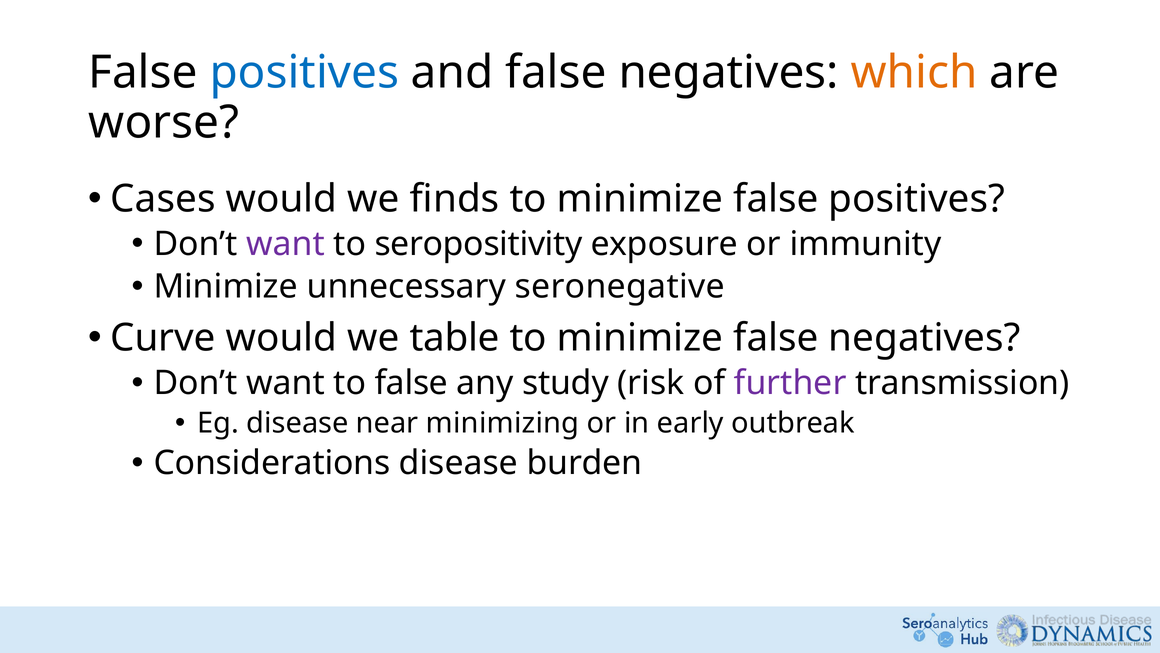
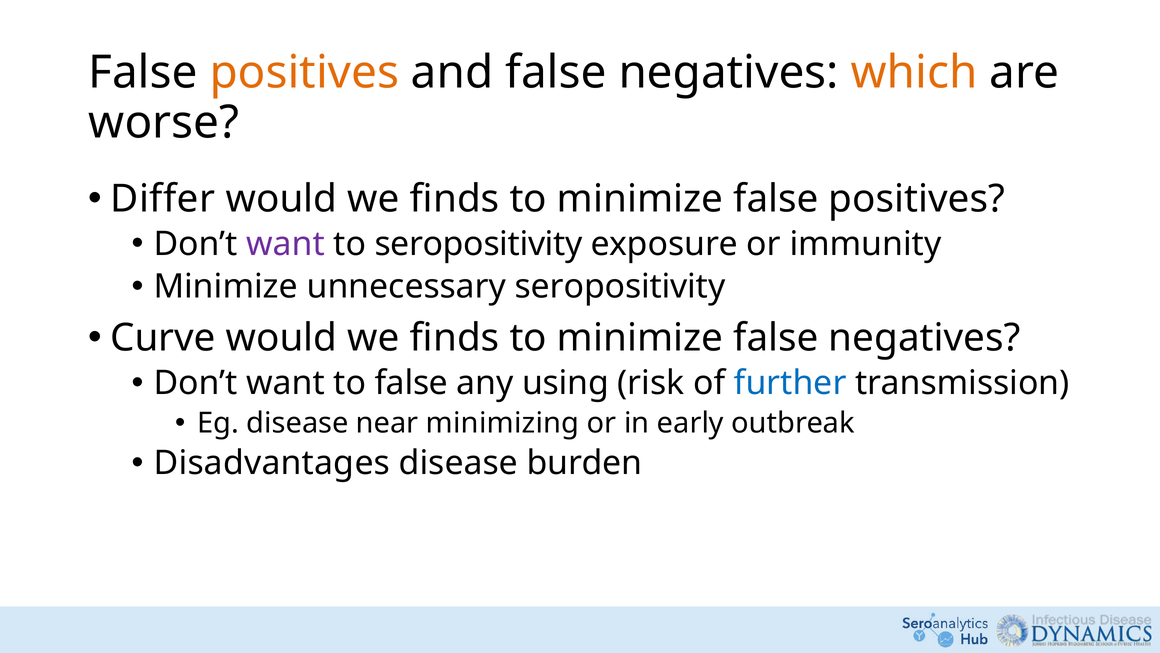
positives colour: blue -> orange (304, 73)
Cases: Cases -> Differ (163, 199)
unnecessary seronegative: seronegative -> seropositivity (620, 287)
table: table -> finds (454, 338)
study: study -> using (565, 383)
further colour: purple -> blue (790, 383)
Considerations: Considerations -> Disadvantages (272, 463)
